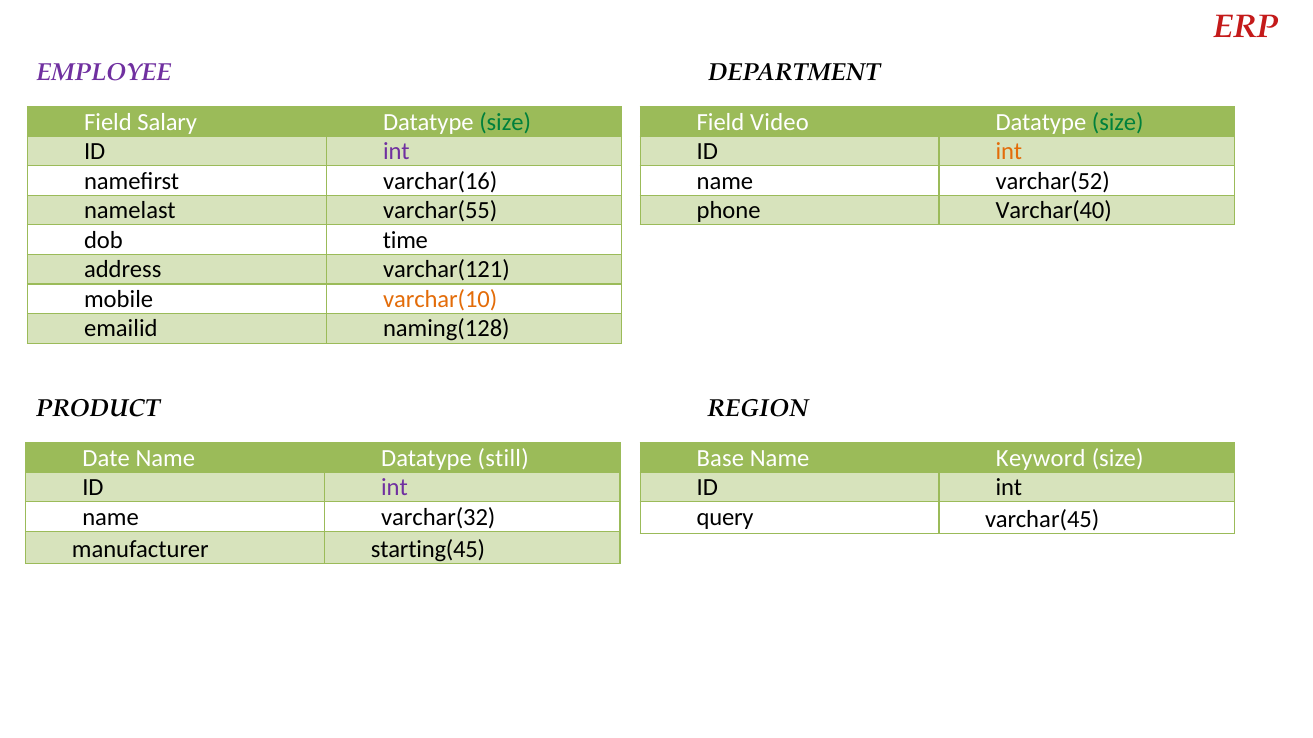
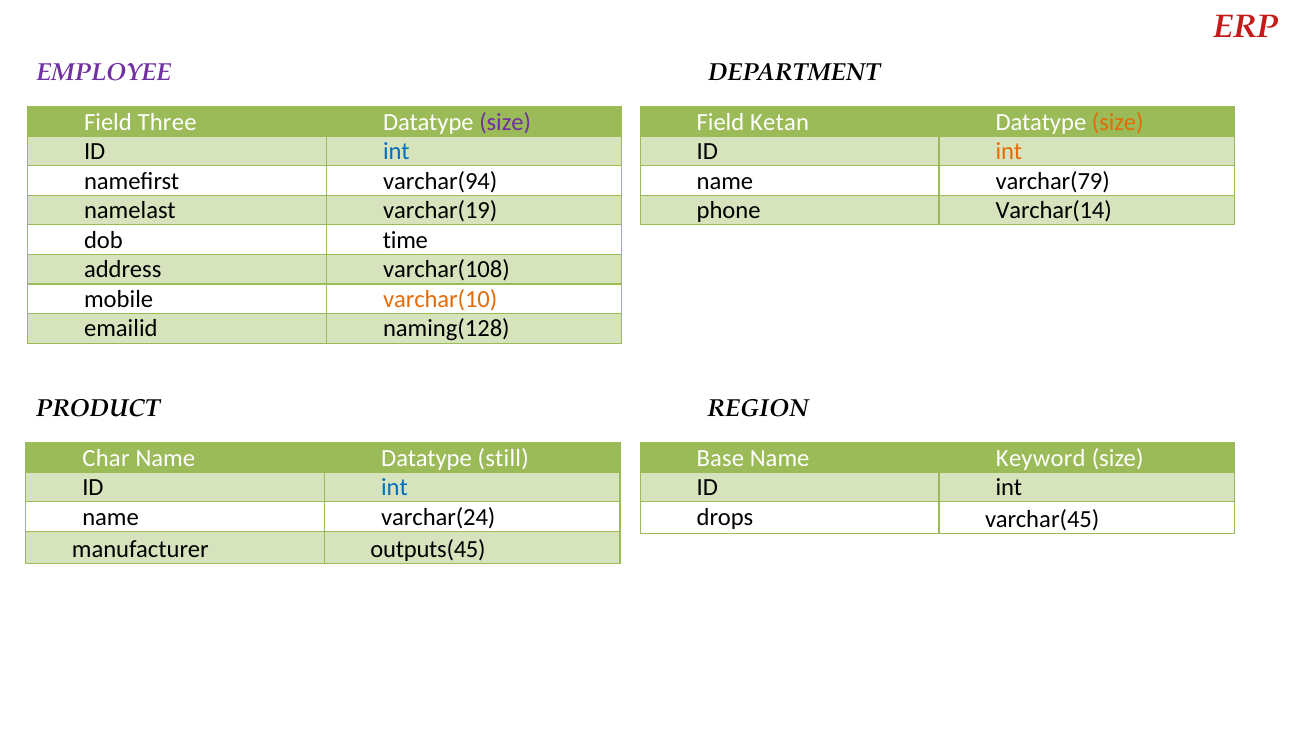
Salary: Salary -> Three (167, 122)
size colour: green -> purple (505, 122)
Video: Video -> Ketan (780, 122)
size colour: green -> orange (1118, 122)
int colour: purple -> blue (396, 152)
varchar(16: varchar(16 -> varchar(94 (440, 181)
varchar(52: varchar(52 -> varchar(79 (1053, 181)
varchar(55: varchar(55 -> varchar(19 (440, 211)
Varchar(40: Varchar(40 -> Varchar(14 (1054, 211)
varchar(121: varchar(121 -> varchar(108 (446, 270)
Date: Date -> Char (106, 459)
int colour: purple -> blue (394, 488)
varchar(32: varchar(32 -> varchar(24 (438, 518)
query: query -> drops (725, 518)
starting(45: starting(45 -> outputs(45 (428, 549)
